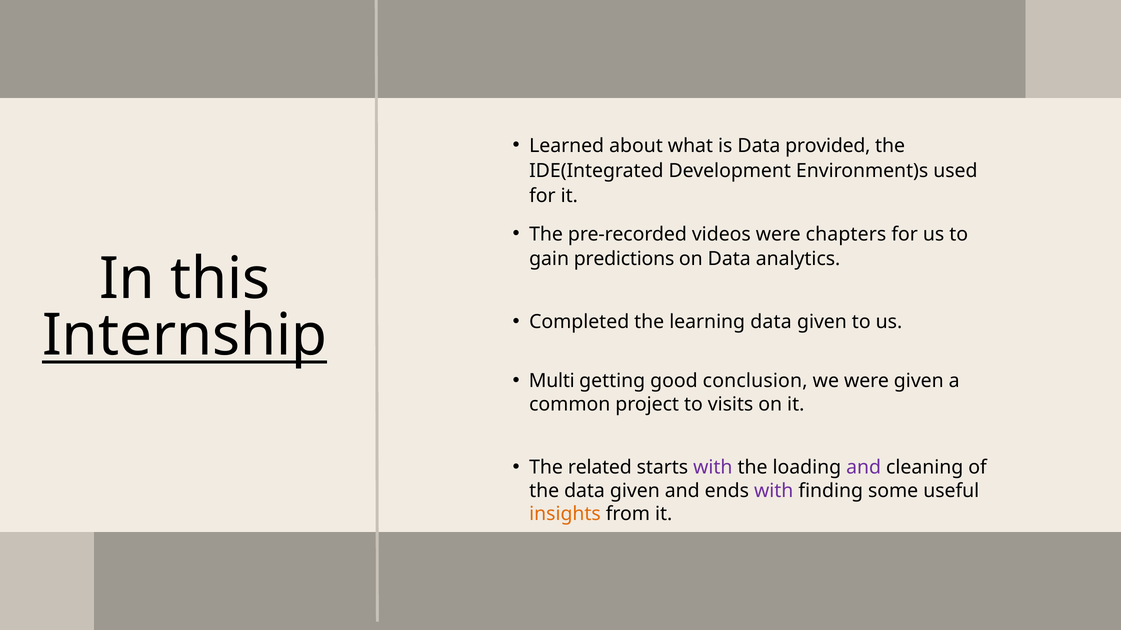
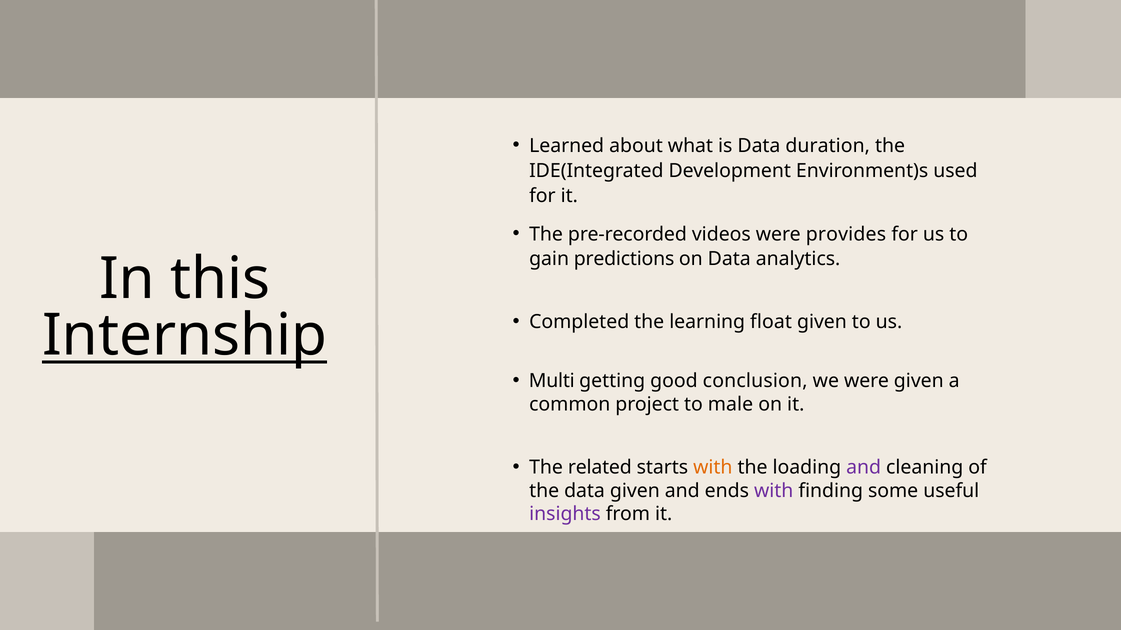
provided: provided -> duration (828, 146)
chapters: chapters -> provides (846, 234)
learning data: data -> float (771, 322)
visits: visits -> male (730, 404)
with colour: purple -> orange (713, 468)
insights colour: orange -> purple (565, 514)
